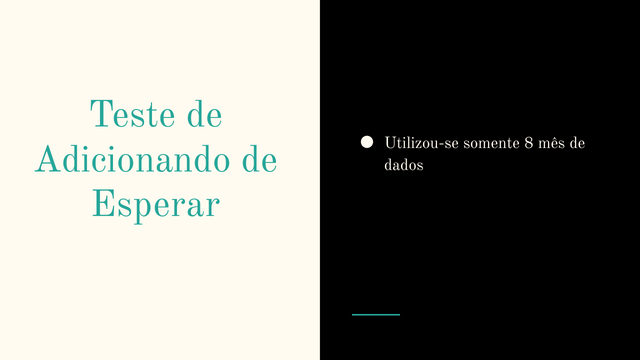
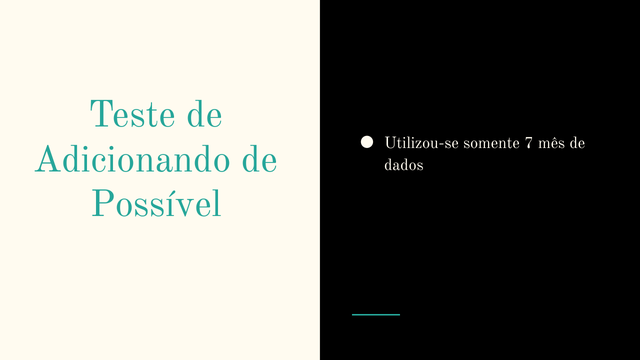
8: 8 -> 7 (529, 143)
Esperar: Esperar -> Possível (156, 204)
